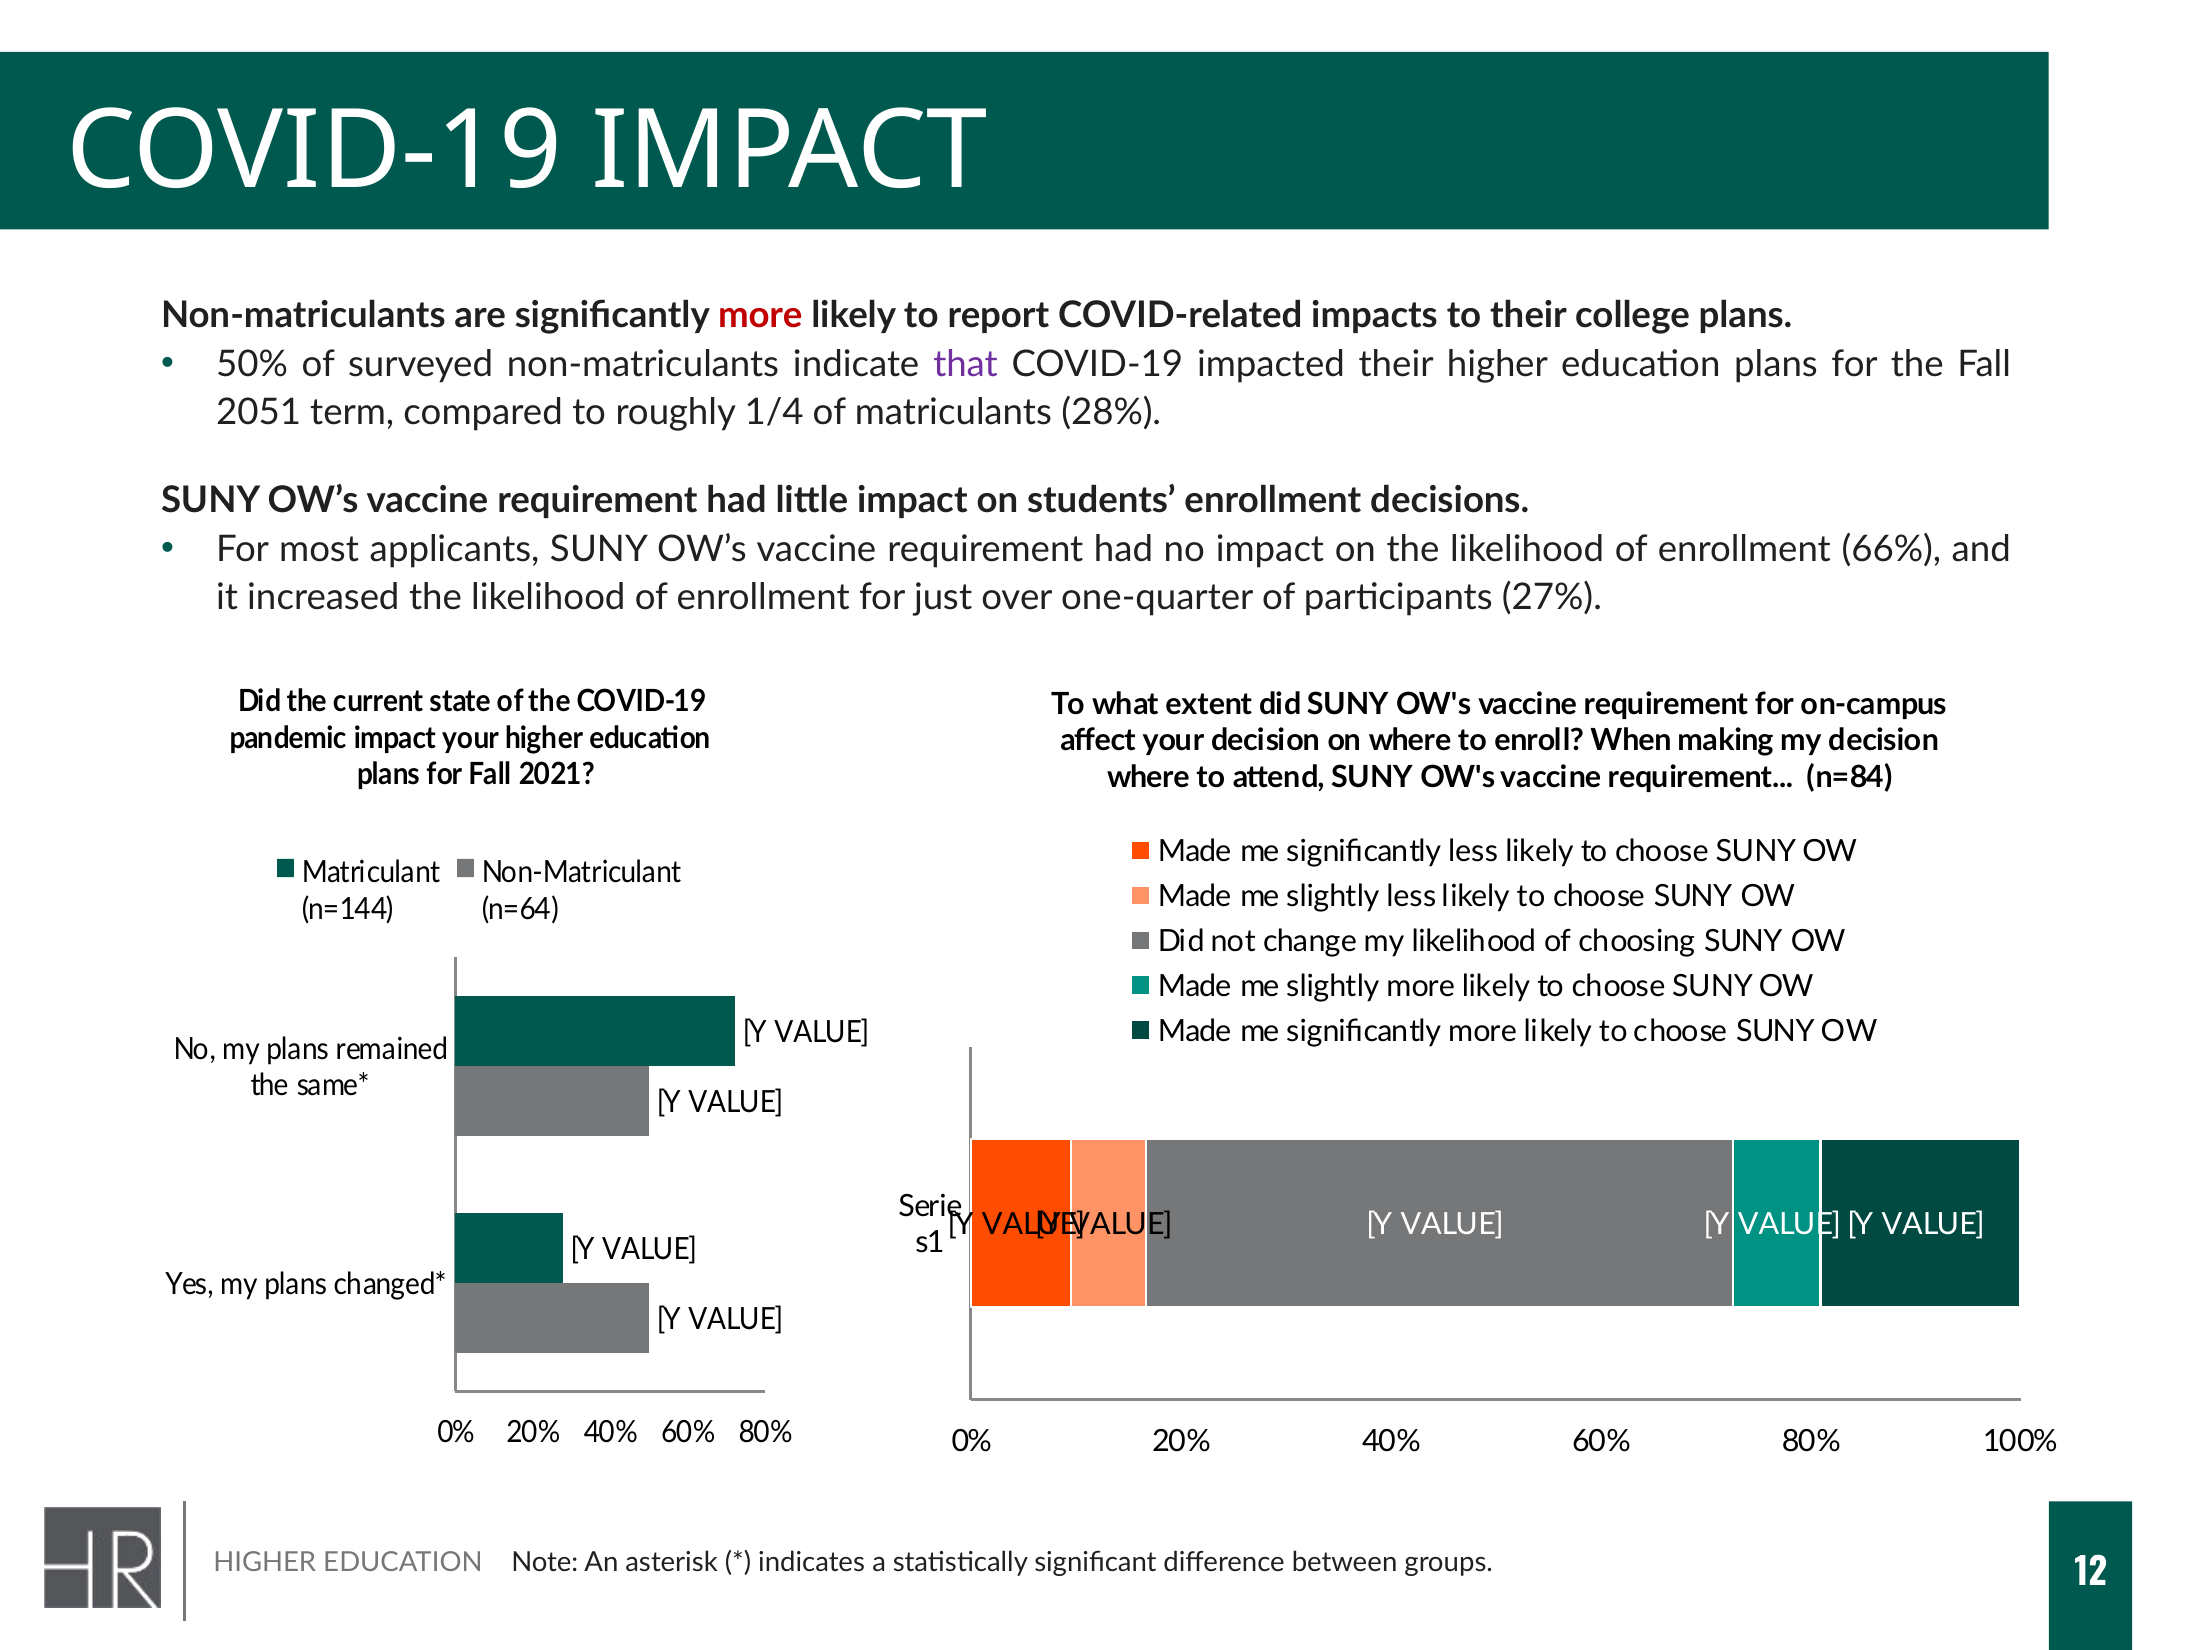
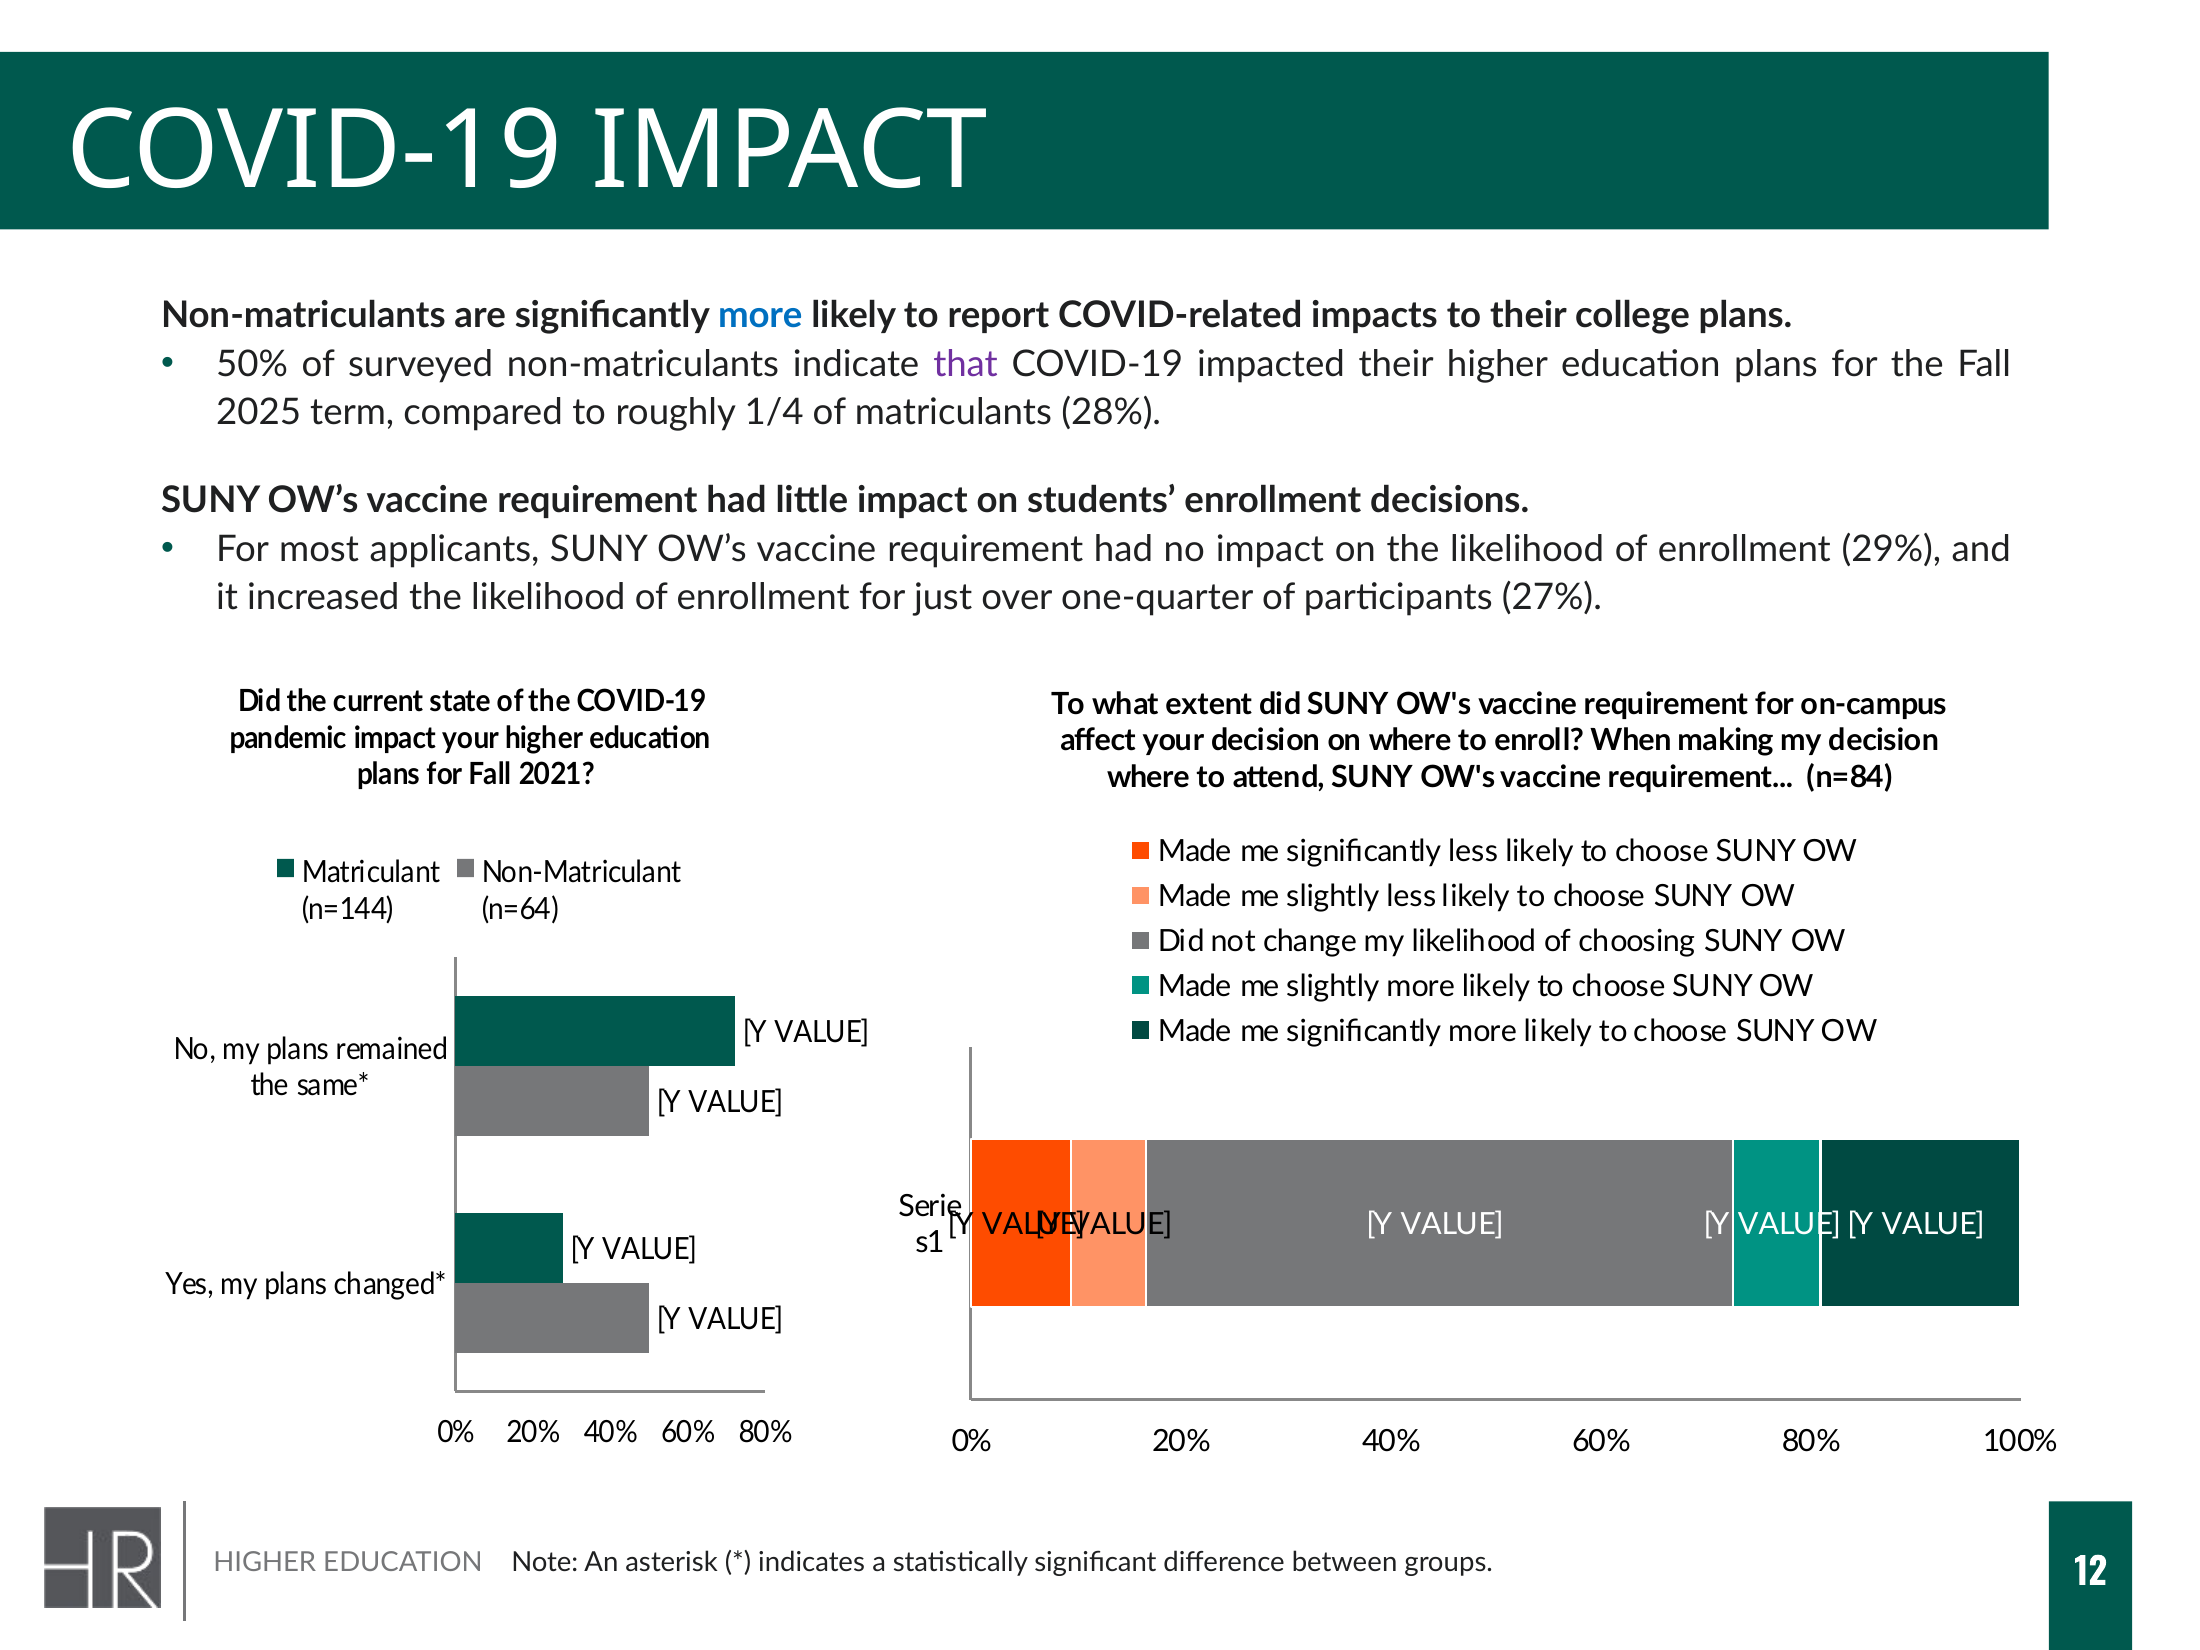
more colour: red -> blue (760, 316)
2051: 2051 -> 2025 (259, 412)
66%: 66% -> 29% (1891, 549)
